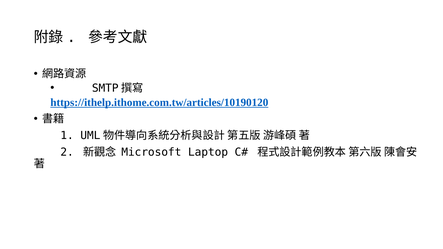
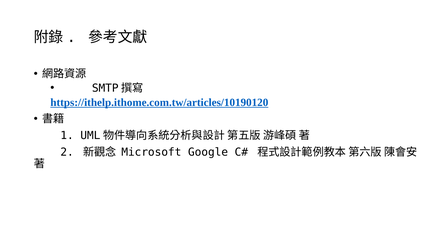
Laptop: Laptop -> Google (208, 152)
